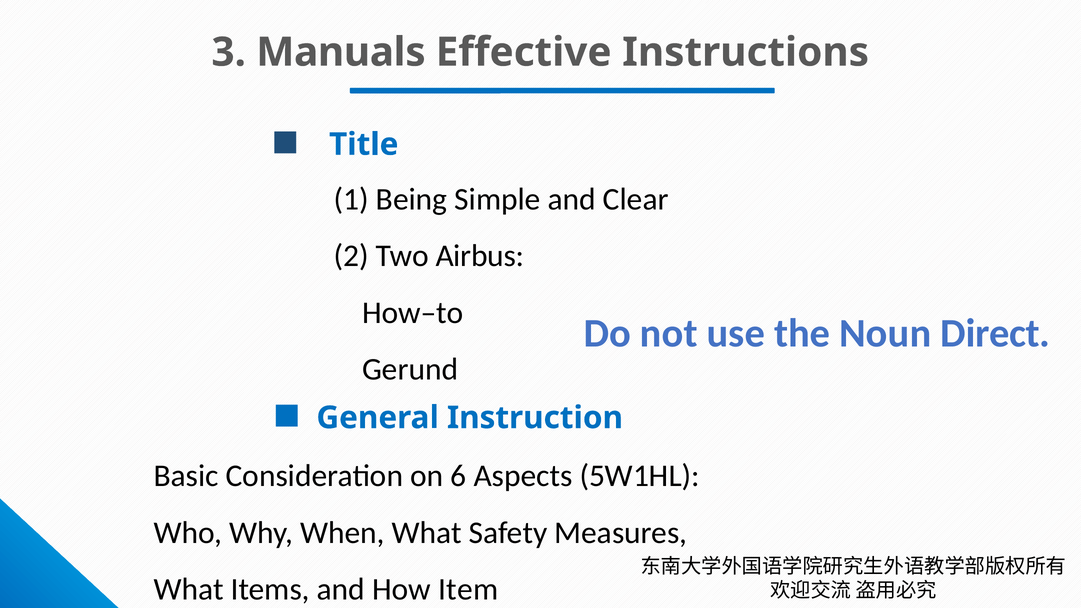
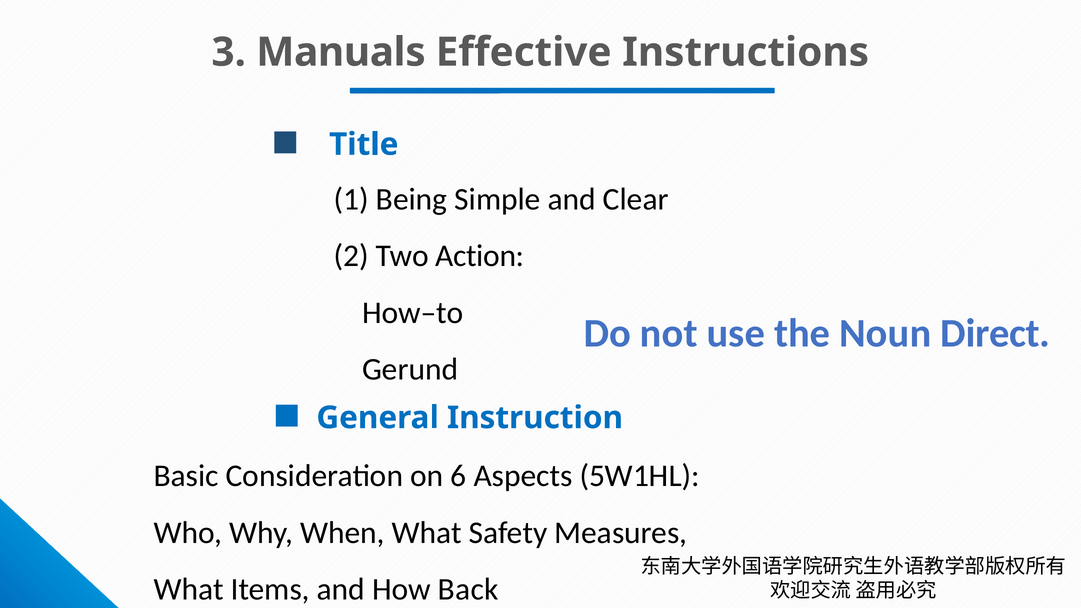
Airbus: Airbus -> Action (480, 256)
Item: Item -> Back (468, 590)
